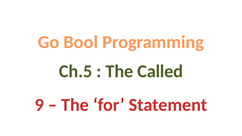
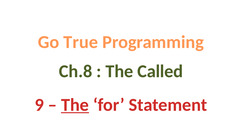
Bool: Bool -> True (81, 42)
Ch.5: Ch.5 -> Ch.8 (76, 71)
The underline: none -> present (75, 105)
